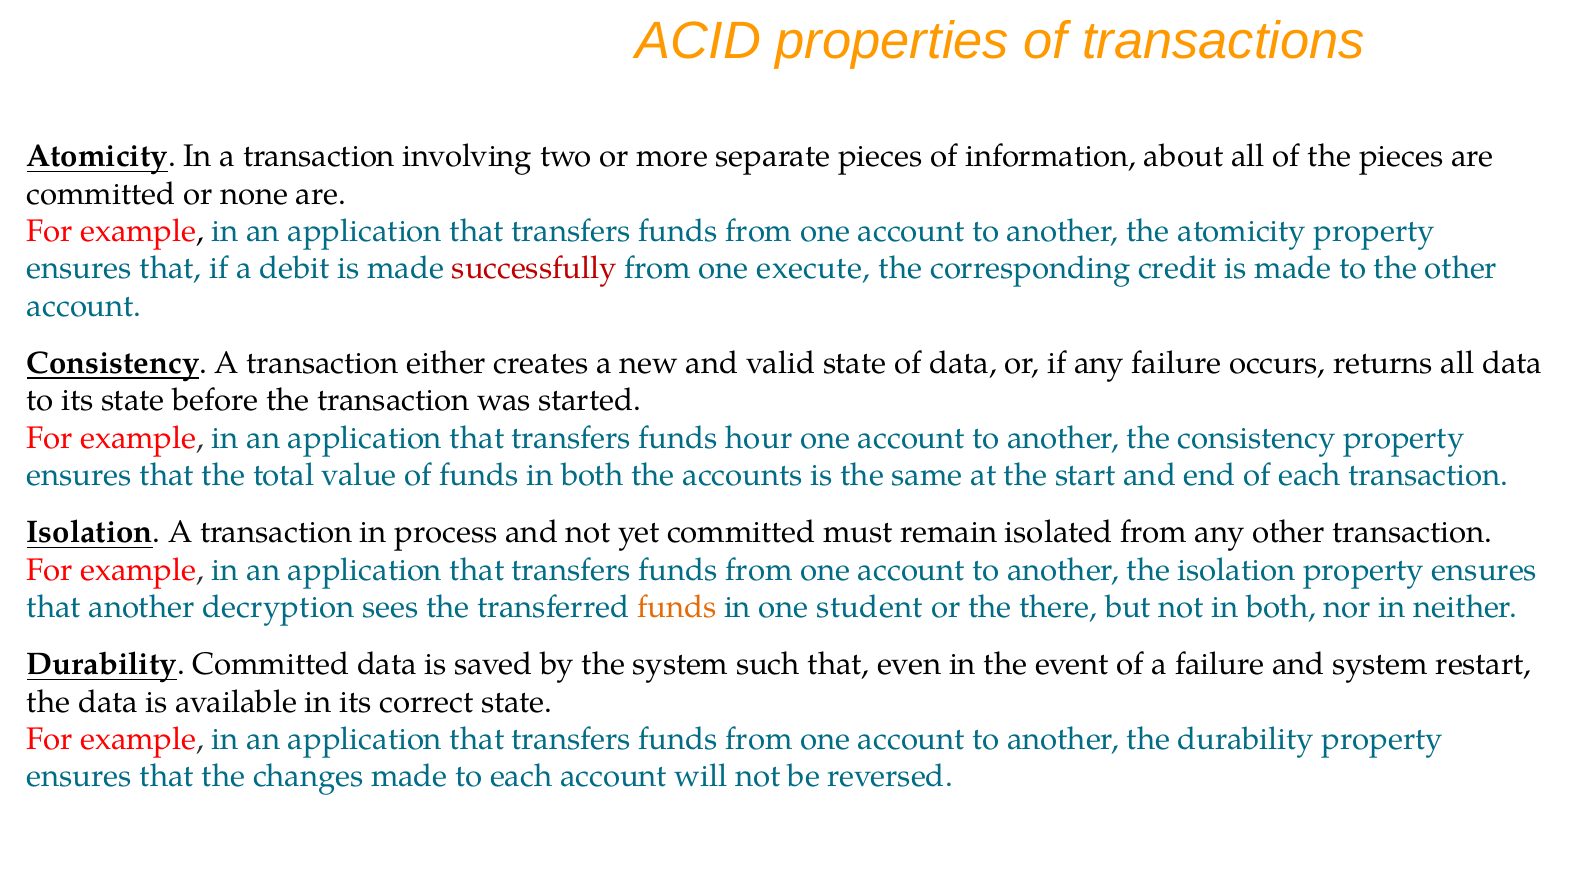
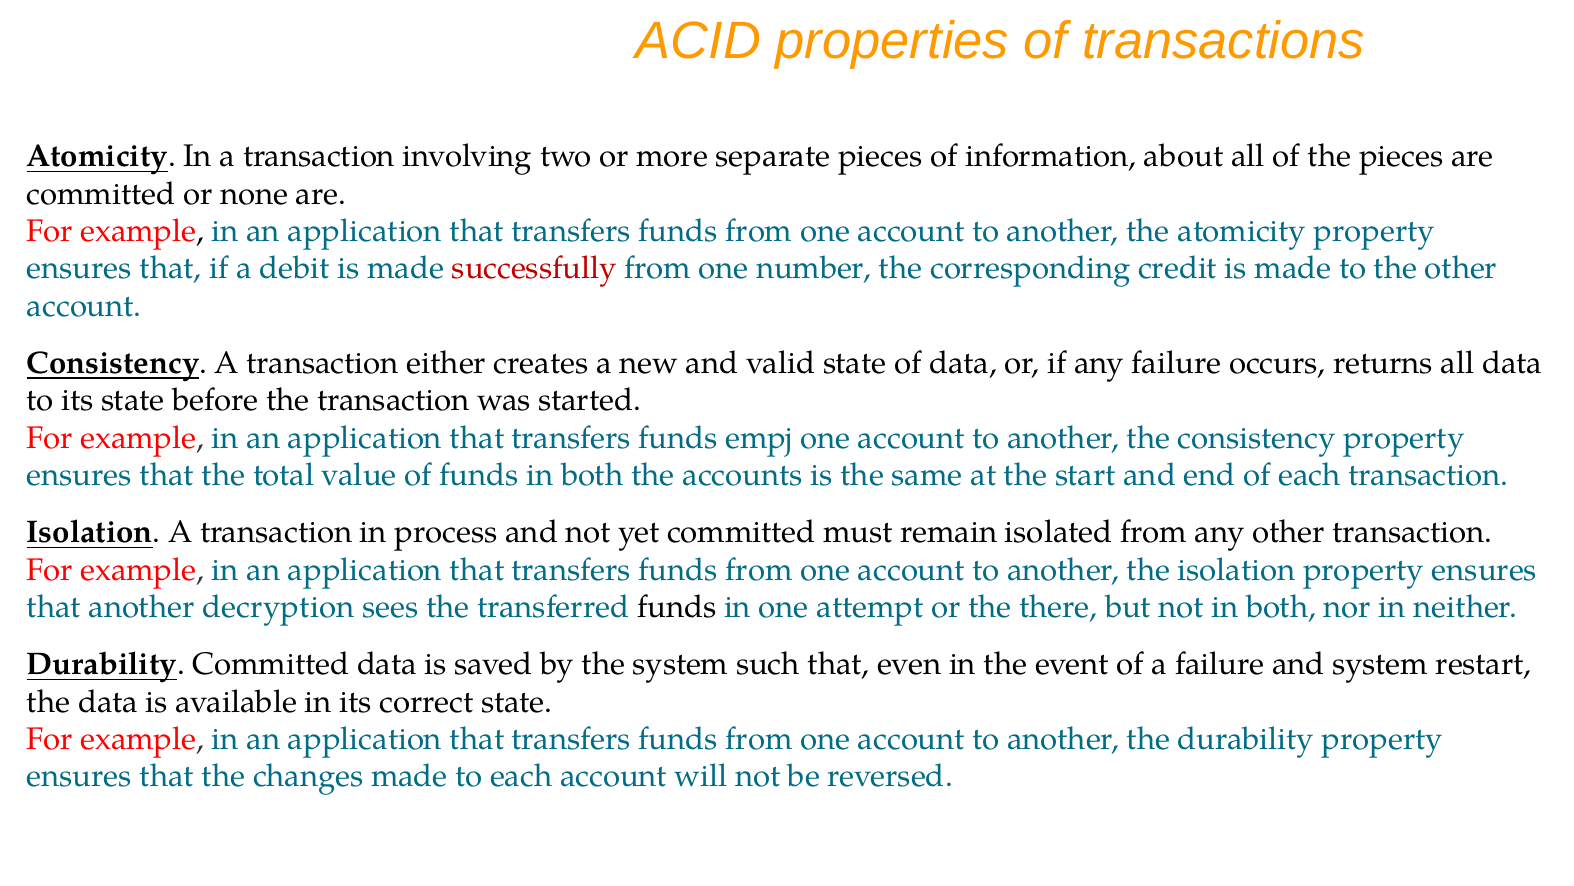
execute: execute -> number (814, 268)
hour: hour -> empj (759, 438)
funds colour: orange -> black (677, 607)
student: student -> attempt (870, 607)
